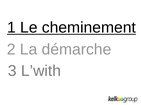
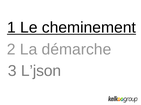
L’with: L’with -> L’json (41, 71)
